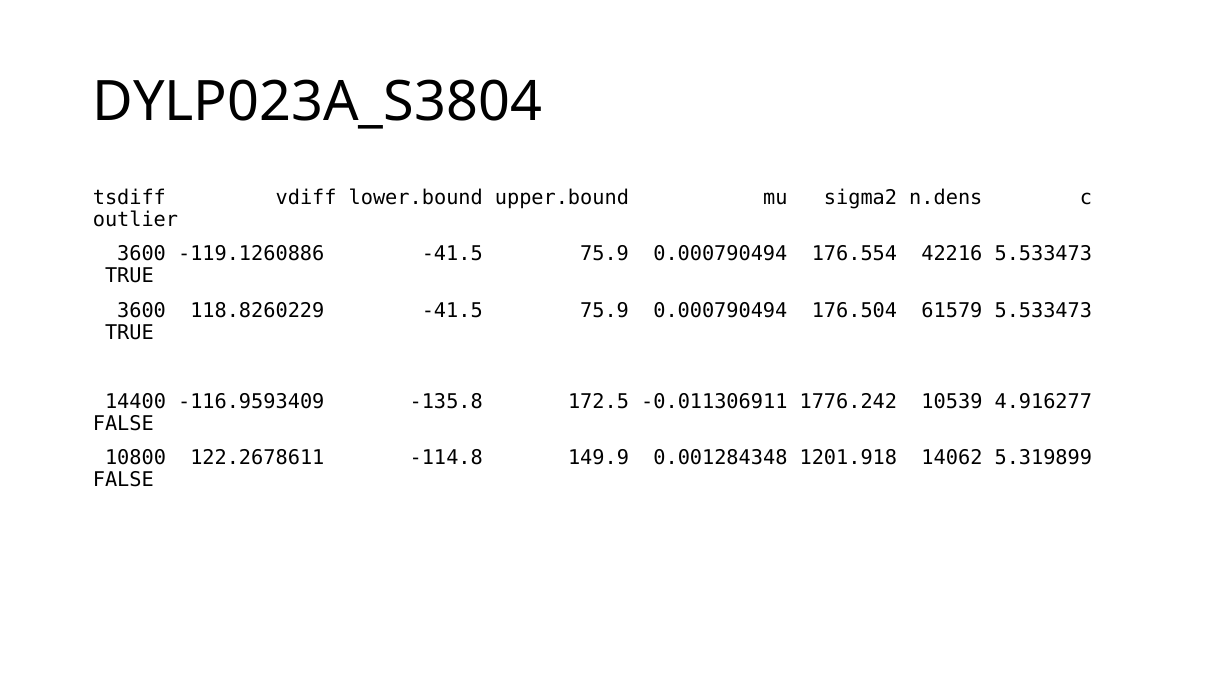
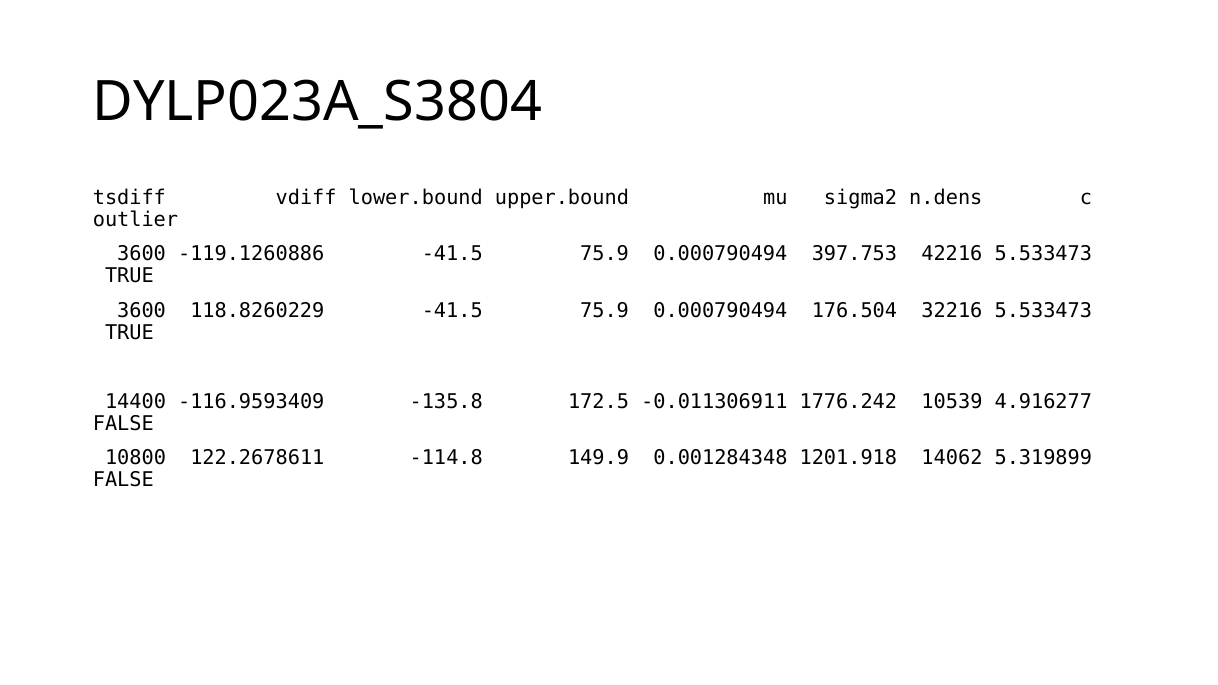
176.554: 176.554 -> 397.753 (854, 254)
61579: 61579 -> 32216 (952, 311)
